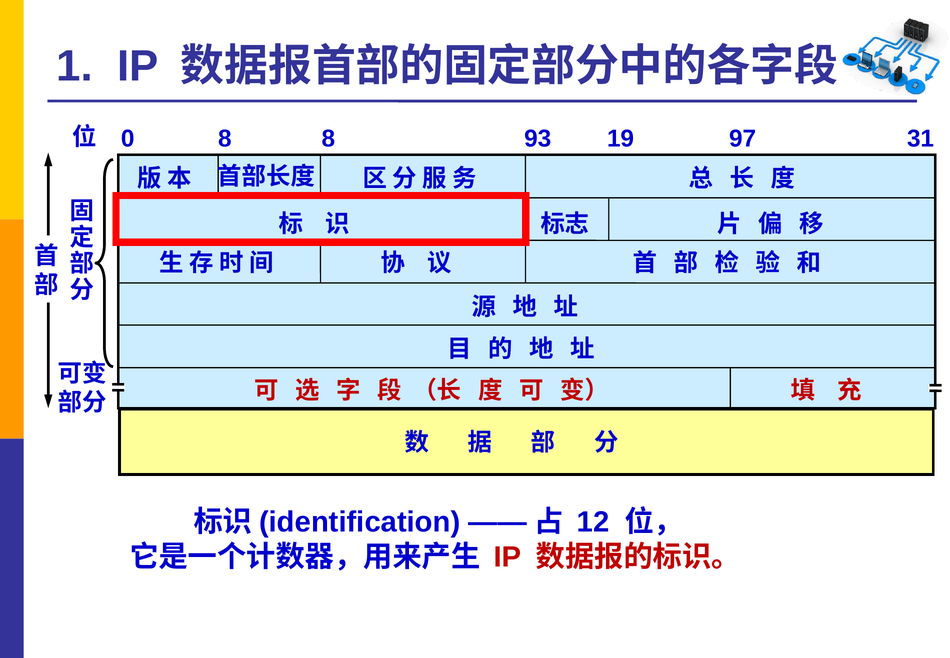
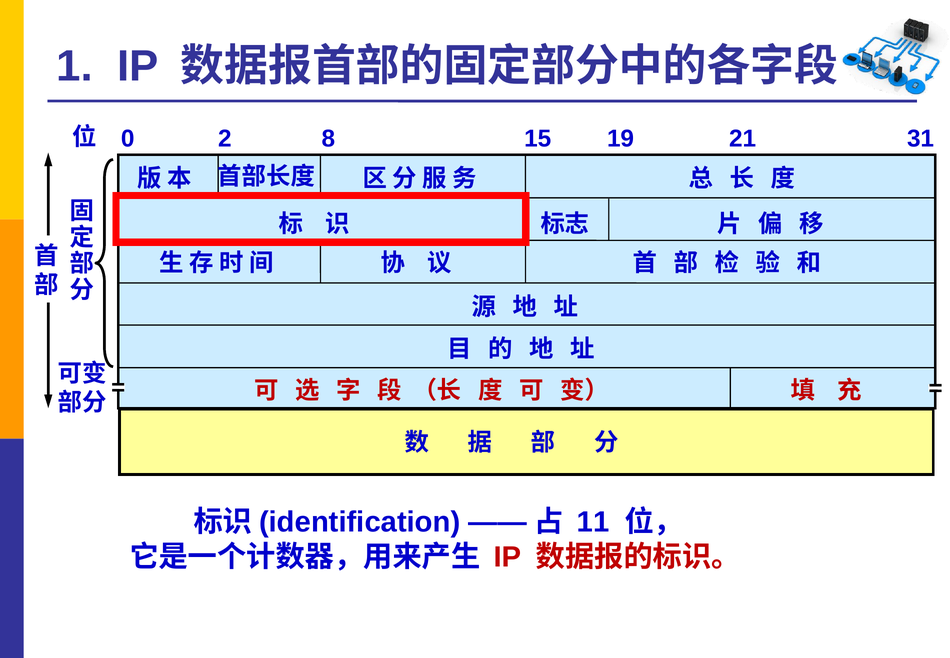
0 8: 8 -> 2 (225, 139)
93: 93 -> 15 (538, 139)
97: 97 -> 21 (743, 139)
12: 12 -> 11 (593, 522)
